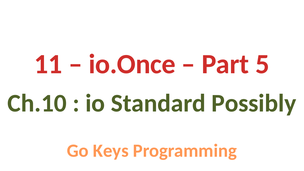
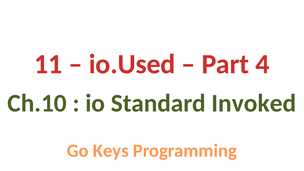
io.Once: io.Once -> io.Used (132, 64)
5: 5 -> 4 (262, 64)
Possibly: Possibly -> Invoked (254, 103)
